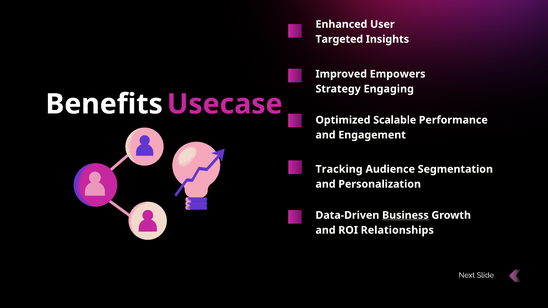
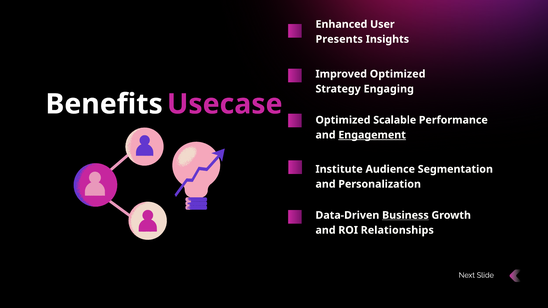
Targeted: Targeted -> Presents (339, 39)
Improved Empowers: Empowers -> Optimized (398, 74)
Engagement underline: none -> present (372, 135)
Tracking: Tracking -> Institute (339, 169)
